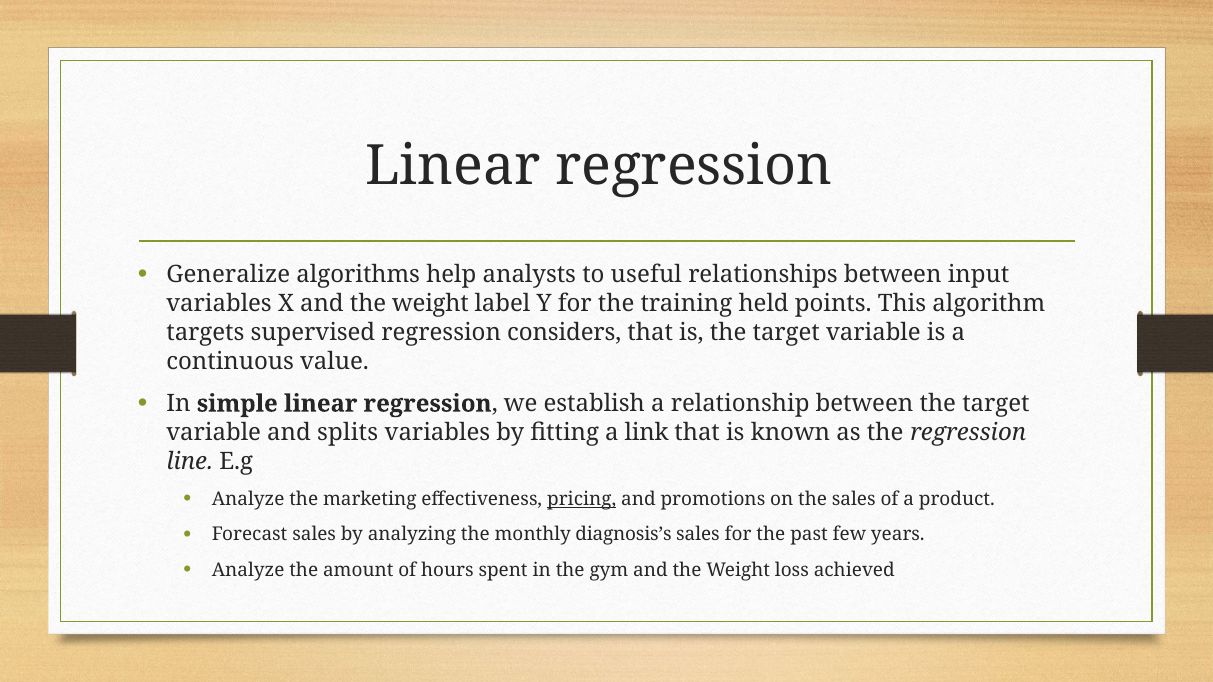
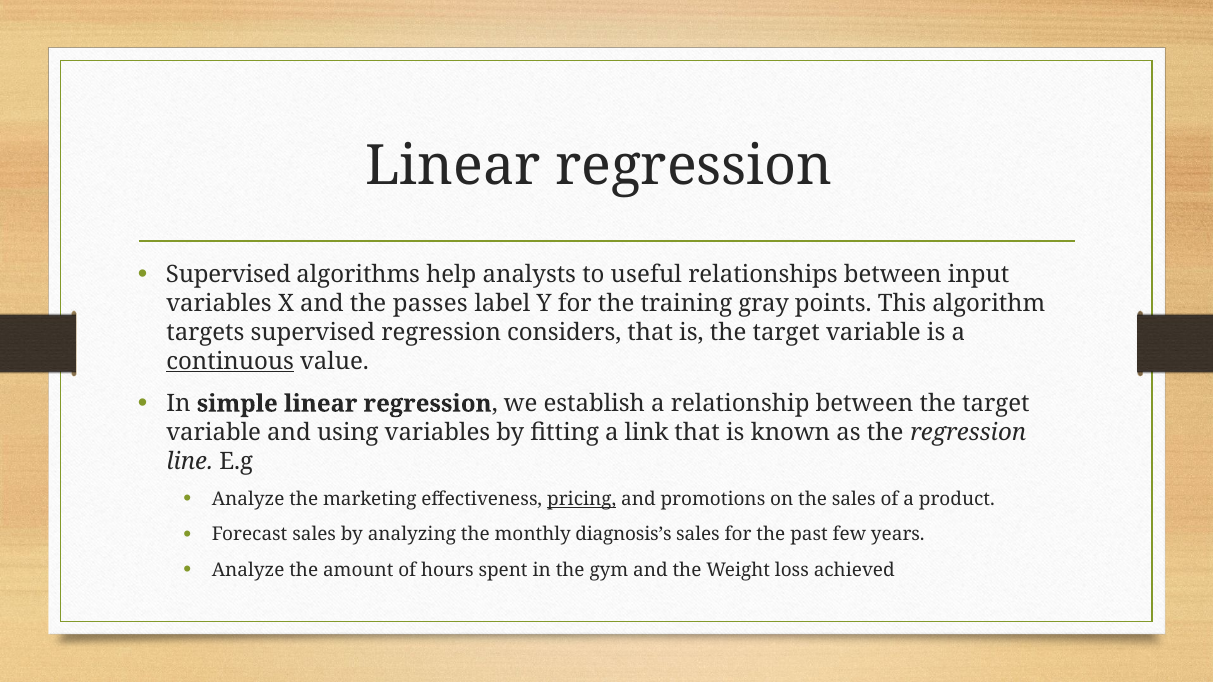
Generalize: Generalize -> Supervised (228, 275)
X and the weight: weight -> passes (430, 304)
held: held -> gray (764, 304)
continuous underline: none -> present (230, 361)
splits: splits -> using (348, 433)
